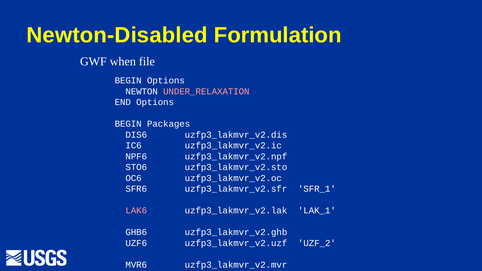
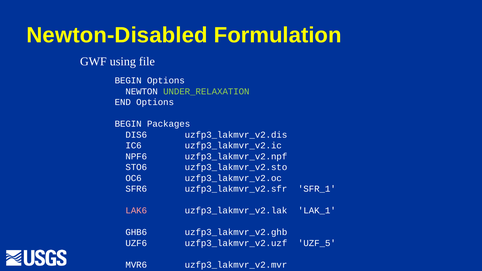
when: when -> using (123, 62)
UNDER_RELAXATION colour: pink -> light green (206, 92)
UZF_2: UZF_2 -> UZF_5 (317, 243)
